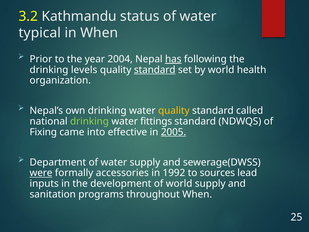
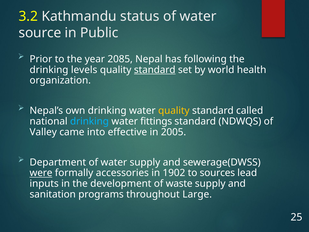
typical: typical -> source (40, 33)
in When: When -> Public (99, 33)
2004: 2004 -> 2085 (120, 59)
has underline: present -> none (173, 59)
drinking colour: light green -> light blue (89, 121)
Fixing: Fixing -> Valley (43, 132)
2005 underline: present -> none (173, 132)
1992: 1992 -> 1902 (174, 173)
of world: world -> waste (179, 183)
throughout When: When -> Large (197, 194)
